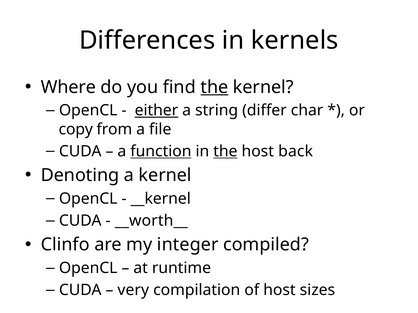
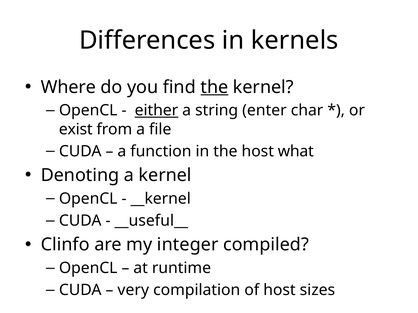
differ: differ -> enter (264, 111)
copy: copy -> exist (76, 129)
function underline: present -> none (161, 151)
the underline: present -> none (225, 151)
back: back -> what (296, 151)
__worth__: __worth__ -> __useful__ (151, 221)
